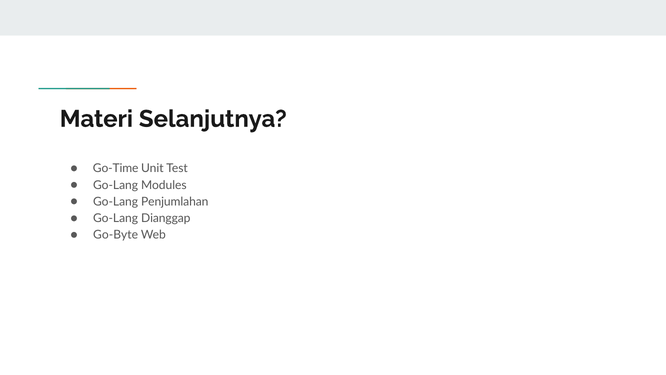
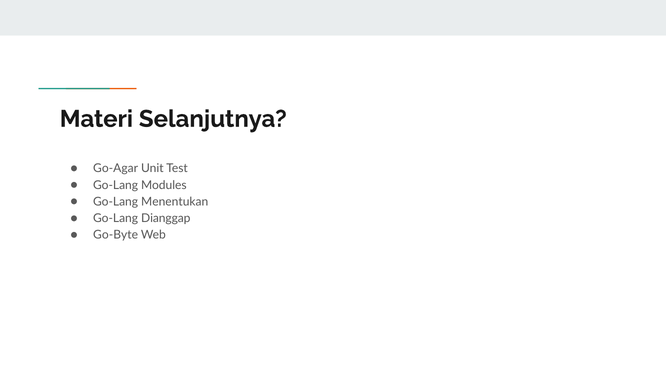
Go-Time: Go-Time -> Go-Agar (116, 168)
Penjumlahan: Penjumlahan -> Menentukan (175, 201)
